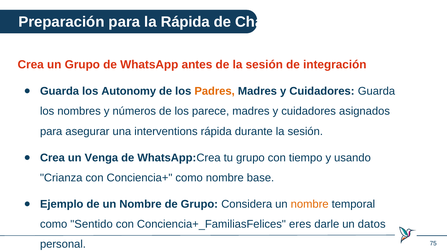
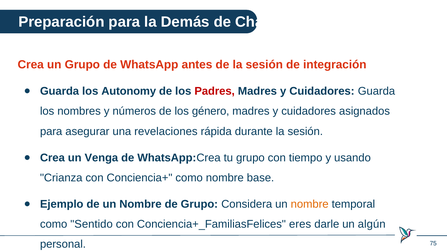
la Rápida: Rápida -> Demás (185, 22)
Padres colour: orange -> red (215, 91)
parece: parece -> género (211, 111)
interventions: interventions -> revelaciones (166, 132)
datos: datos -> algún (372, 224)
